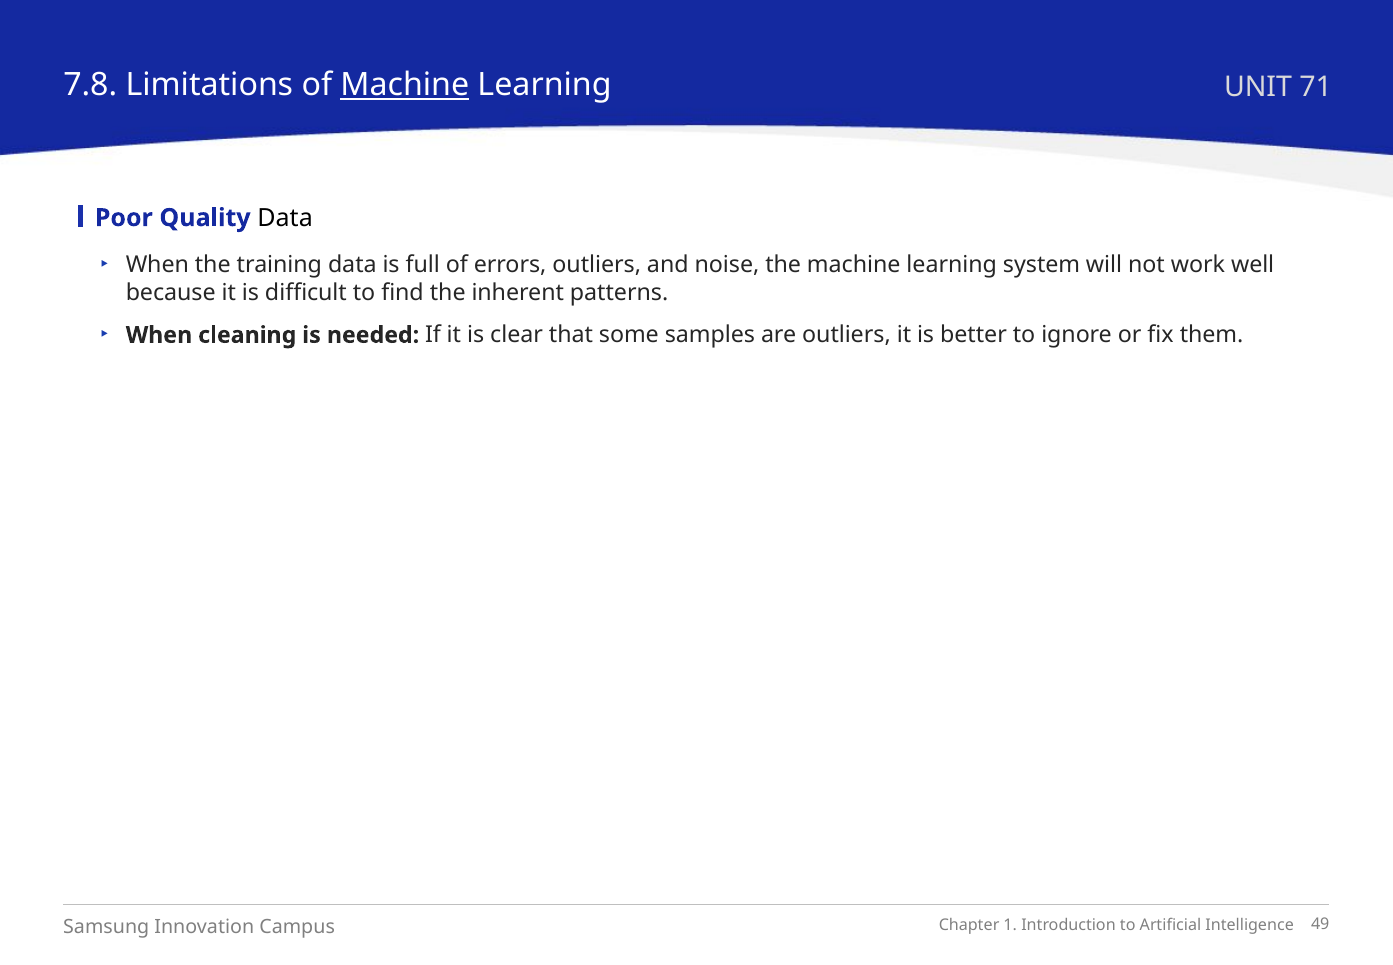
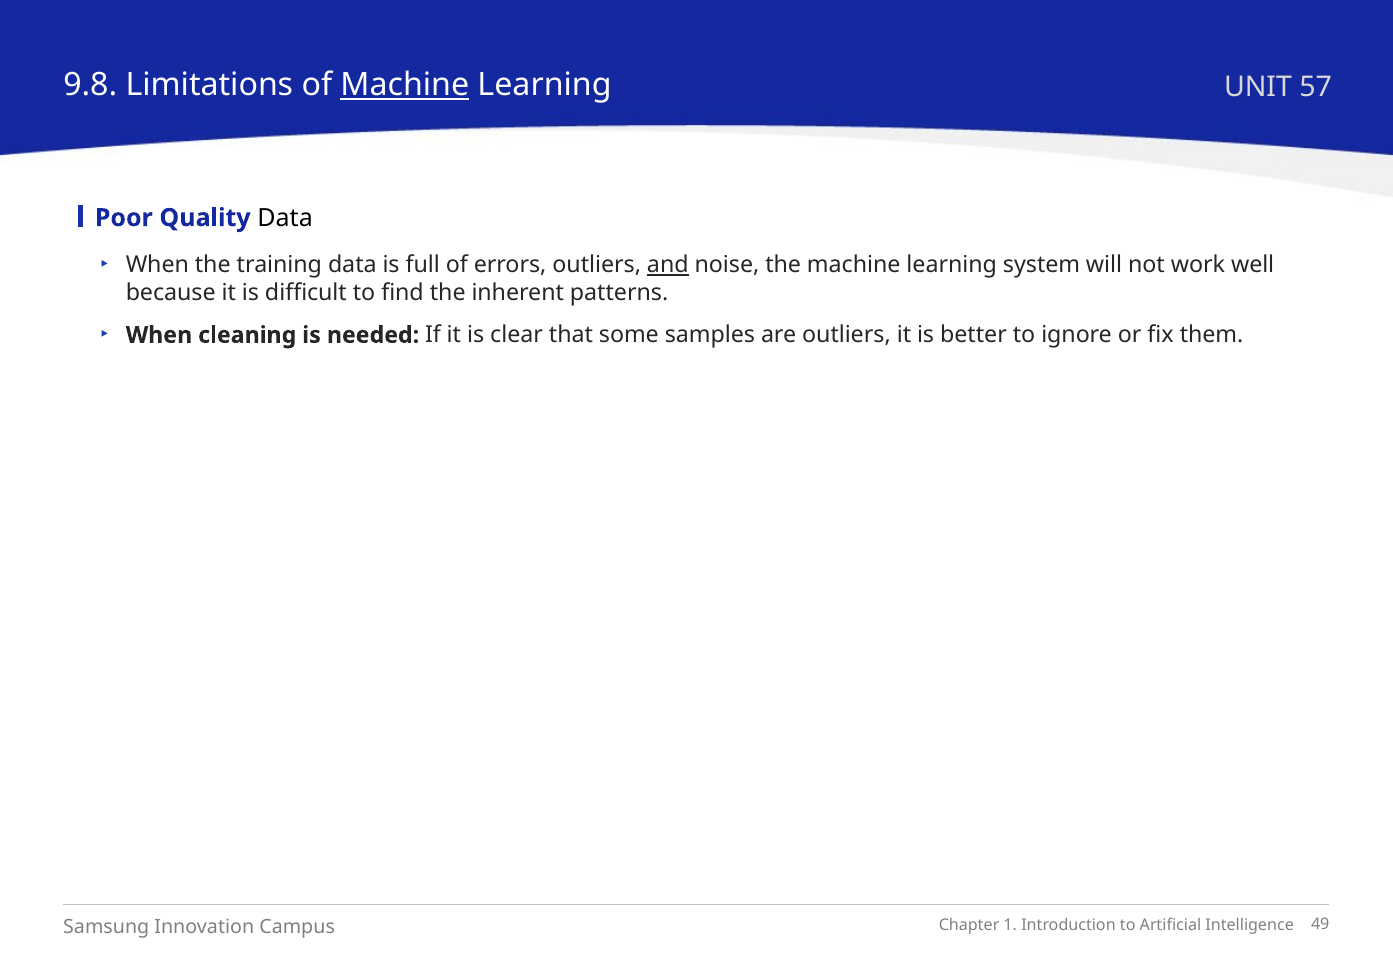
7.8: 7.8 -> 9.8 (90, 85)
71: 71 -> 57 (1316, 87)
and underline: none -> present (668, 265)
